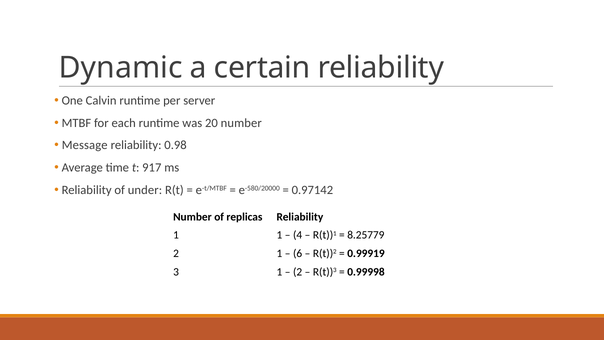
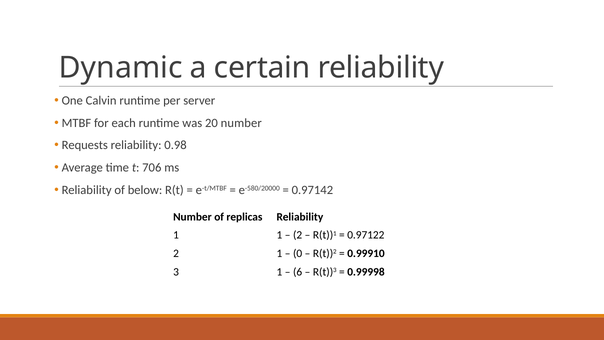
Message: Message -> Requests (85, 145)
917: 917 -> 706 (152, 168)
under: under -> below (145, 190)
4: 4 -> 2 (298, 235)
8.25779: 8.25779 -> 0.97122 (366, 235)
6: 6 -> 0 (298, 253)
0.99919: 0.99919 -> 0.99910 (366, 253)
2: 2 -> 6 (298, 272)
